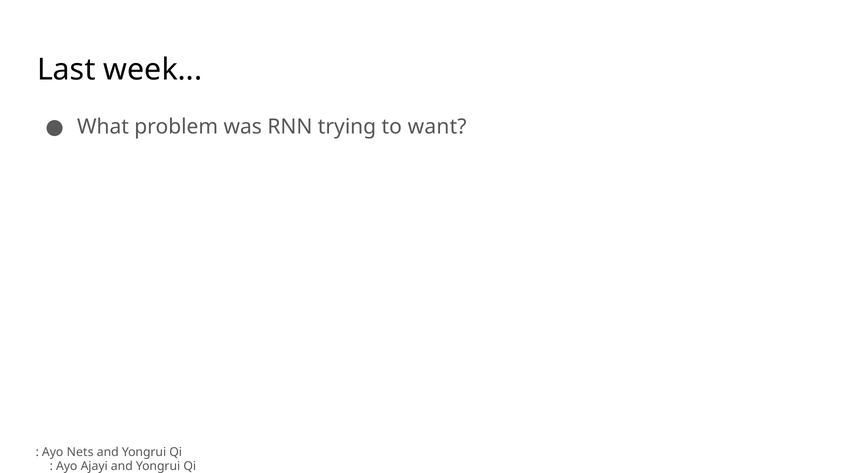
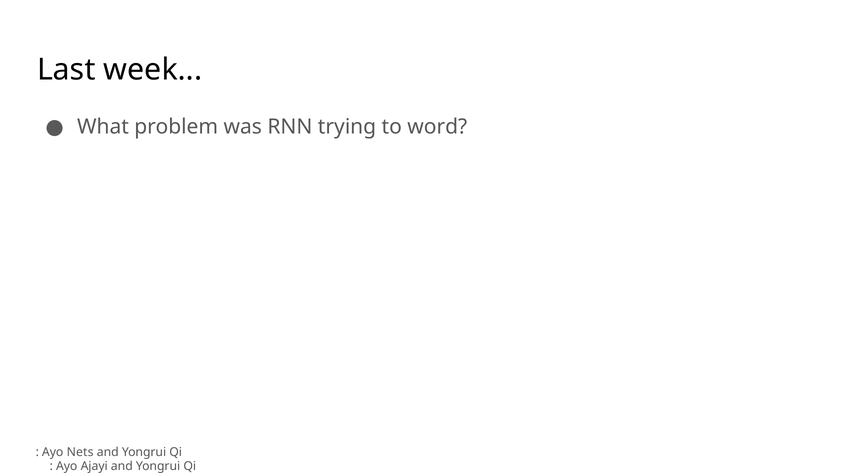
want: want -> word (437, 127)
